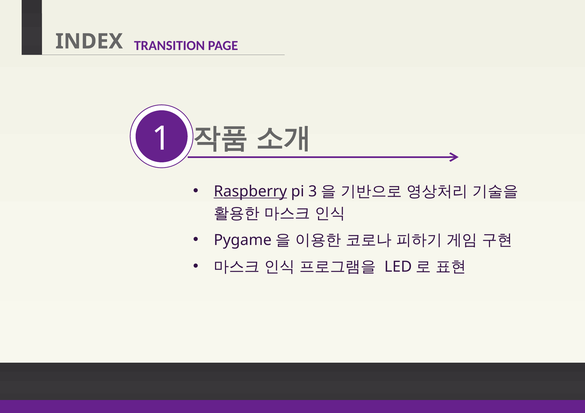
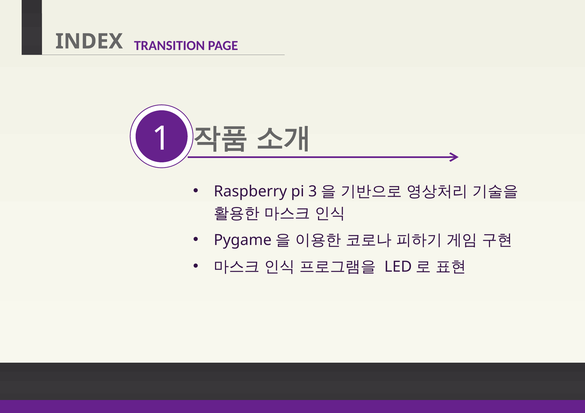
Raspberry underline: present -> none (250, 191)
